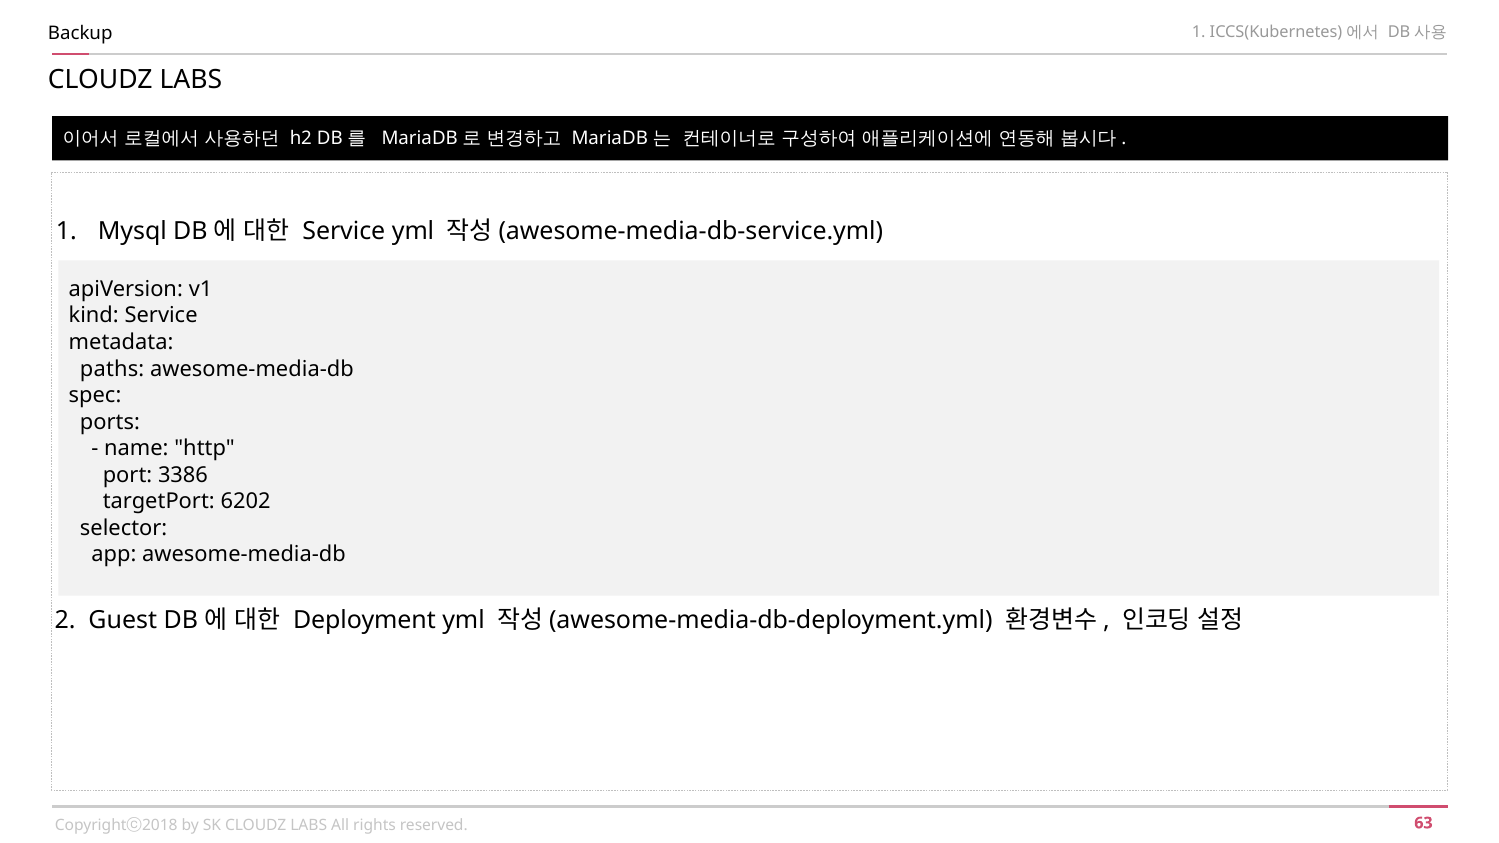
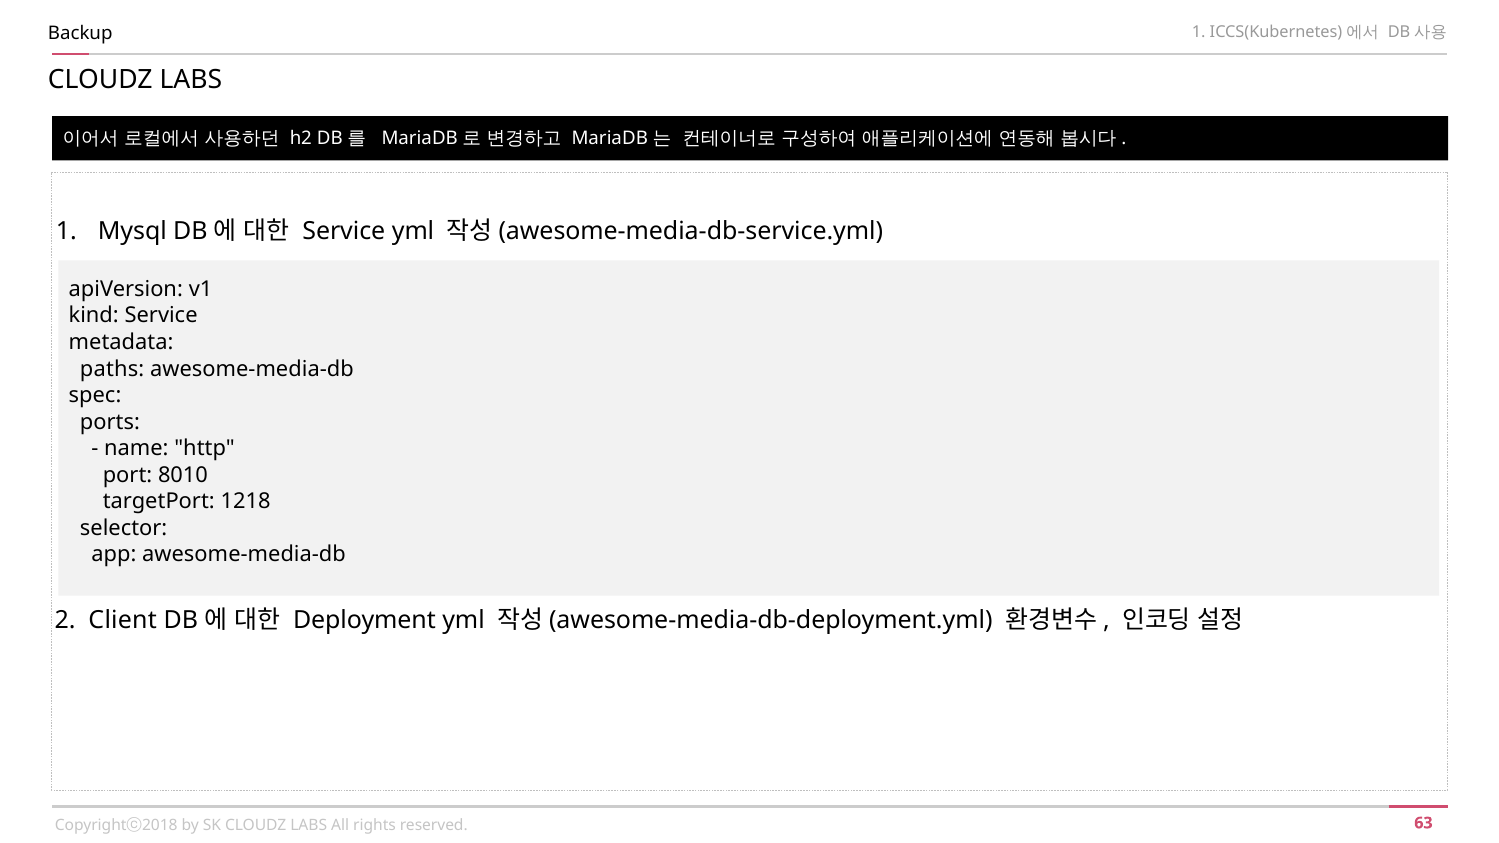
3386: 3386 -> 8010 (183, 475)
6202: 6202 -> 1218 (246, 502)
Guest: Guest -> Client (123, 620)
